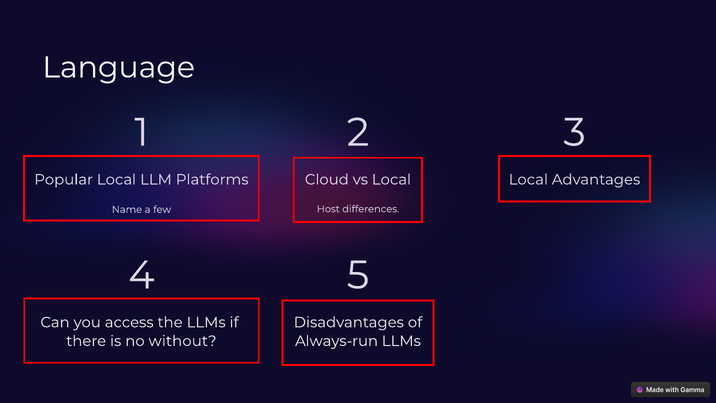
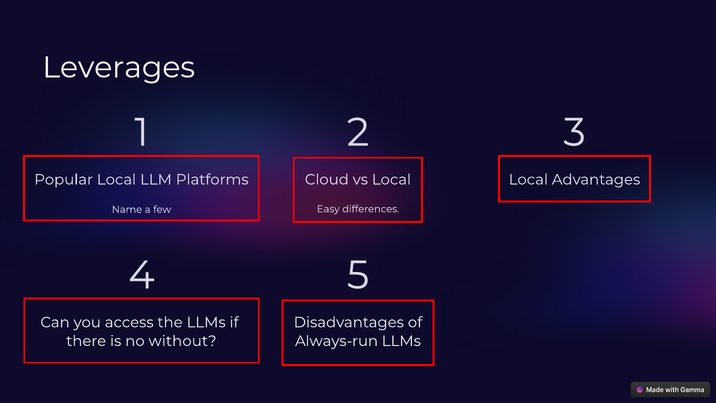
Language: Language -> Leverages (119, 67)
Host: Host -> Easy (328, 209)
